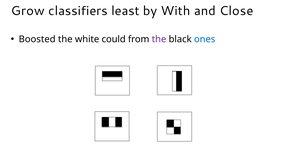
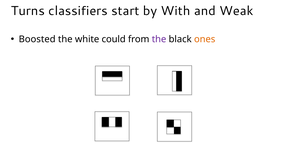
Grow: Grow -> Turns (28, 11)
least: least -> start (125, 11)
Close: Close -> Weak (236, 11)
ones colour: blue -> orange (205, 39)
